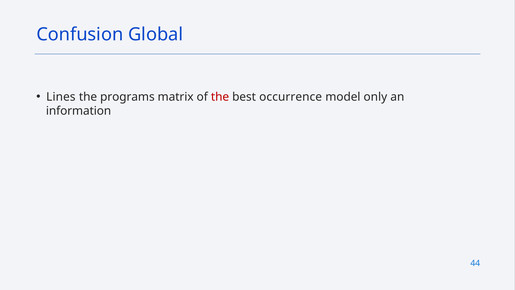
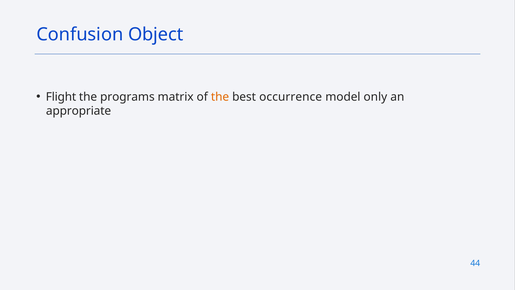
Global: Global -> Object (156, 34)
Lines: Lines -> Flight (61, 97)
the colour: red -> orange (220, 97)
information: information -> appropriate (79, 111)
